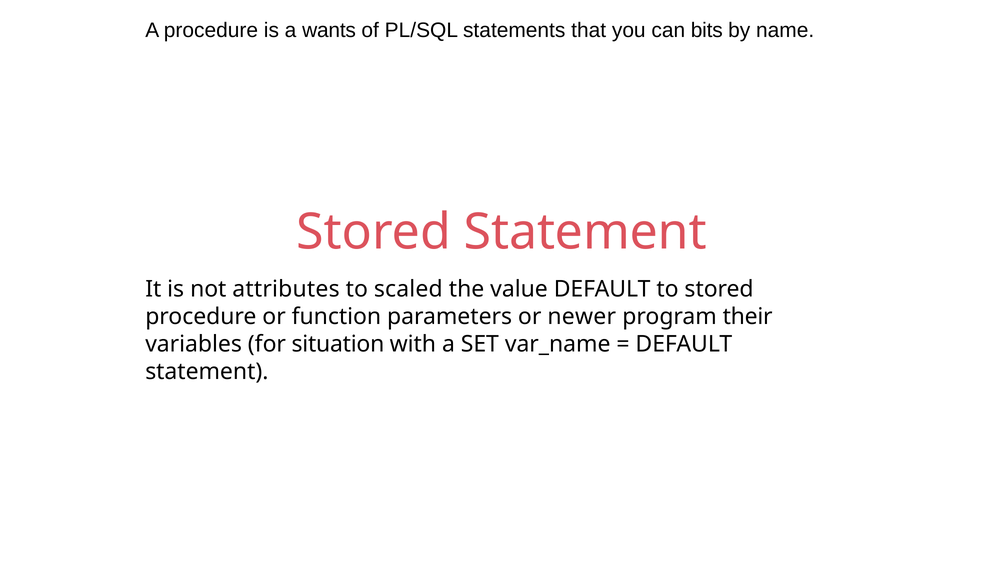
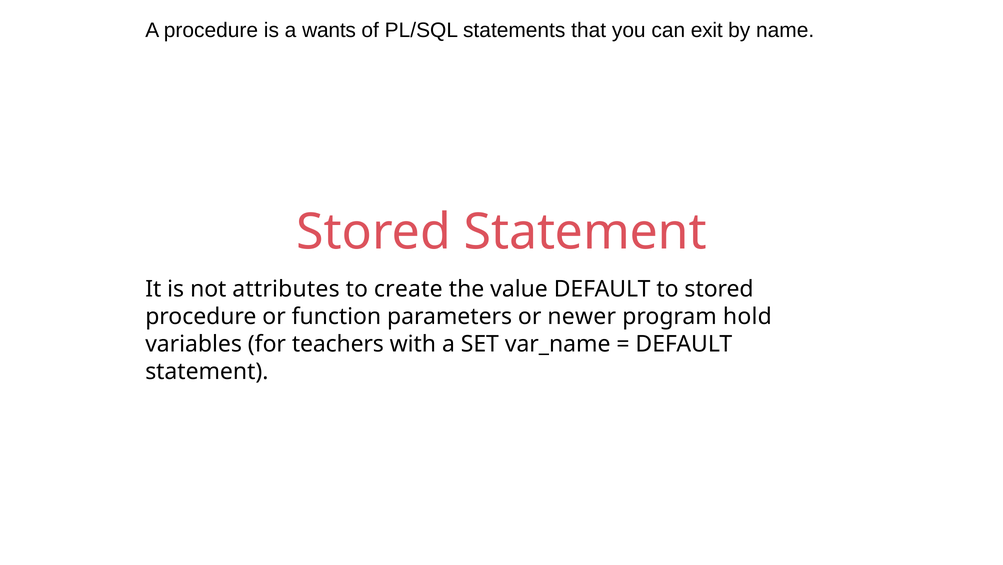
bits: bits -> exit (707, 30)
scaled: scaled -> create (408, 289)
their: their -> hold (747, 316)
situation: situation -> teachers (338, 344)
